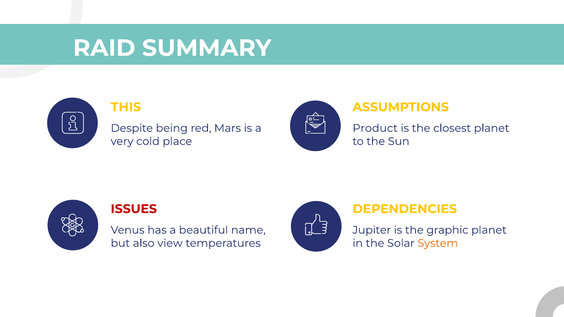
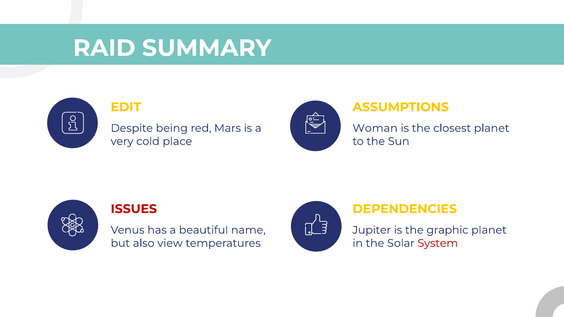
THIS: THIS -> EDIT (126, 107)
Product: Product -> Woman (375, 128)
System colour: orange -> red (438, 243)
